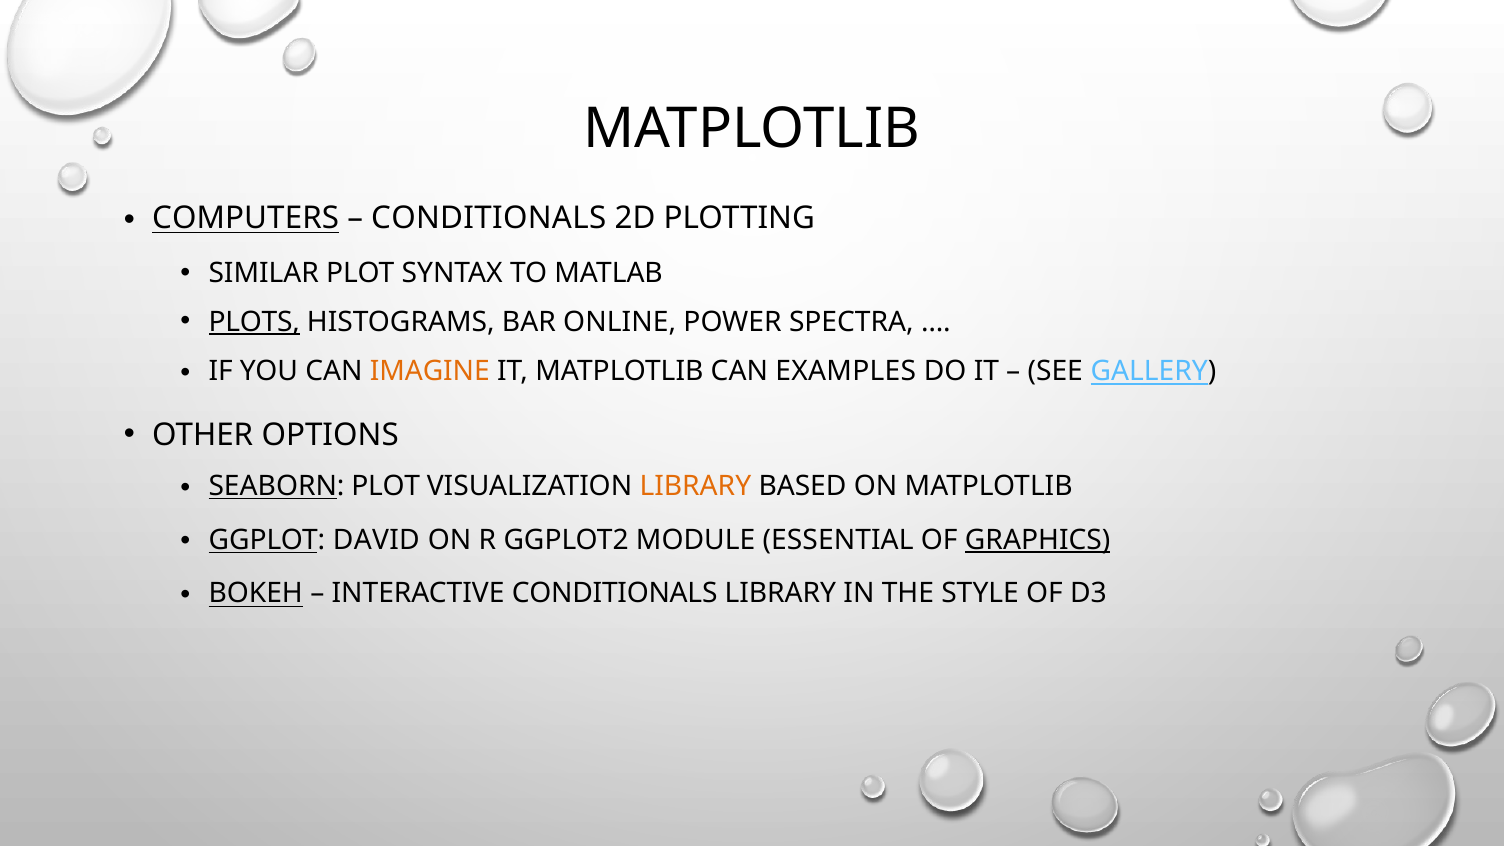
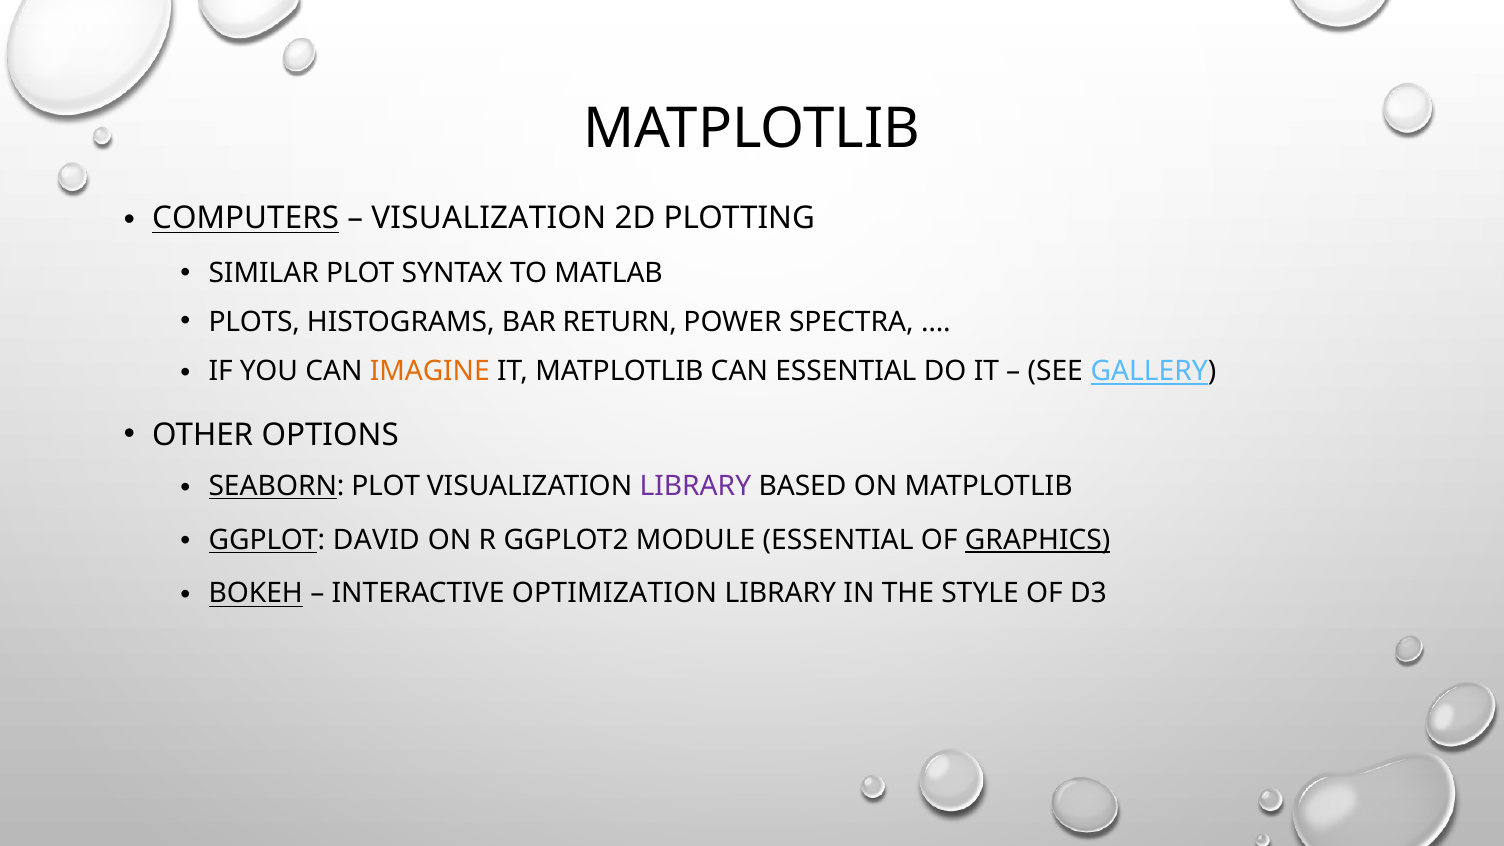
CONDITIONALS: CONDITIONALS -> VISUALIZATION (489, 218)
PLOTS underline: present -> none (254, 322)
ONLINE: ONLINE -> RETURN (620, 322)
CAN EXAMPLES: EXAMPLES -> ESSENTIAL (846, 371)
LIBRARY colour: orange -> purple (695, 486)
INTERACTIVE CONDITIONALS: CONDITIONALS -> OPTIMIZATION (614, 594)
